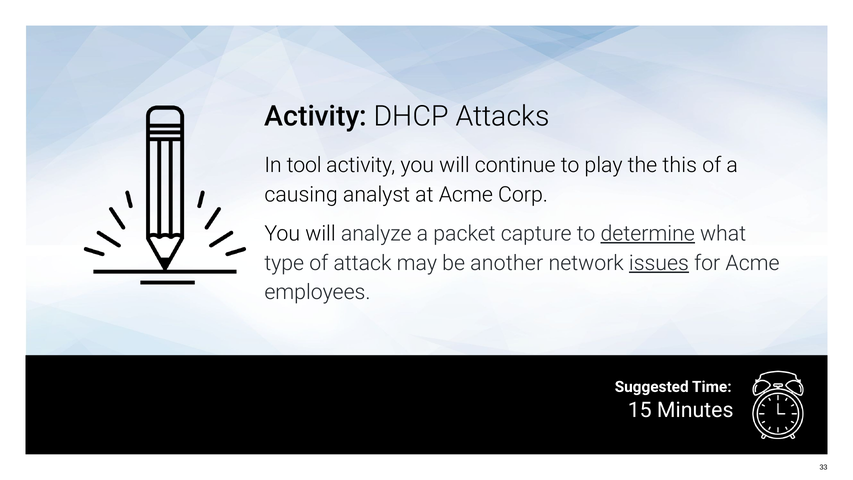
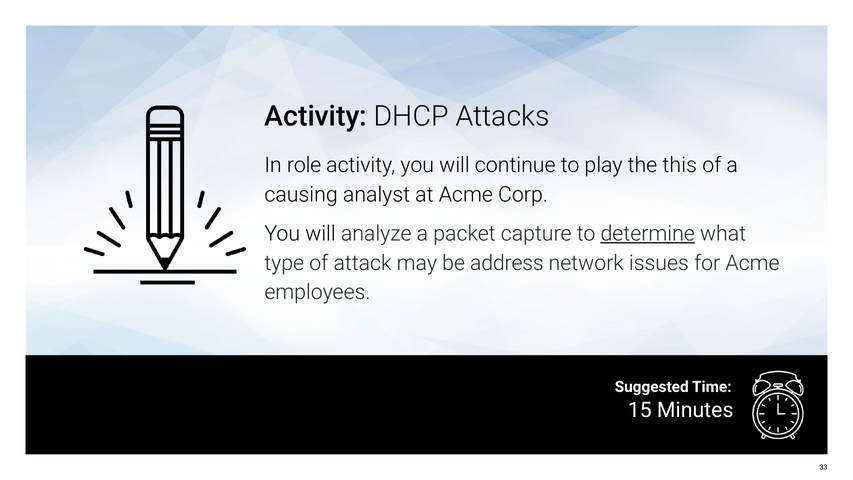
tool: tool -> role (304, 165)
another: another -> address (507, 263)
issues underline: present -> none (659, 263)
